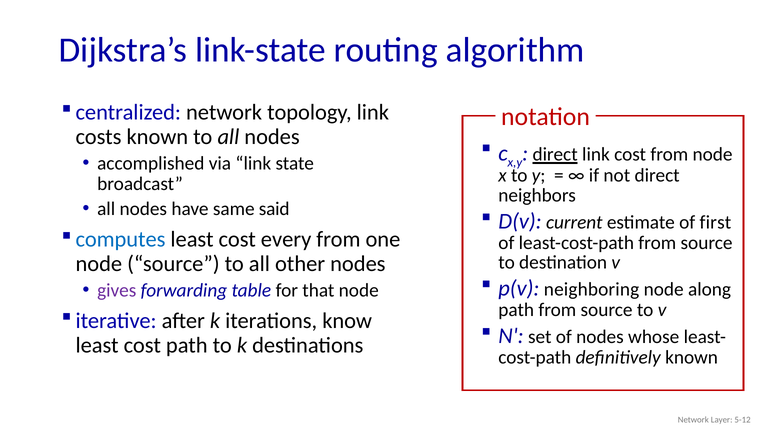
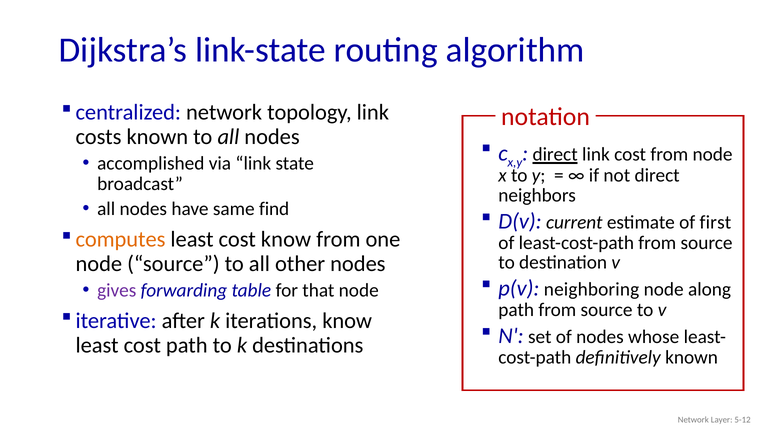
said: said -> find (274, 209)
computes colour: blue -> orange (120, 239)
cost every: every -> know (286, 239)
